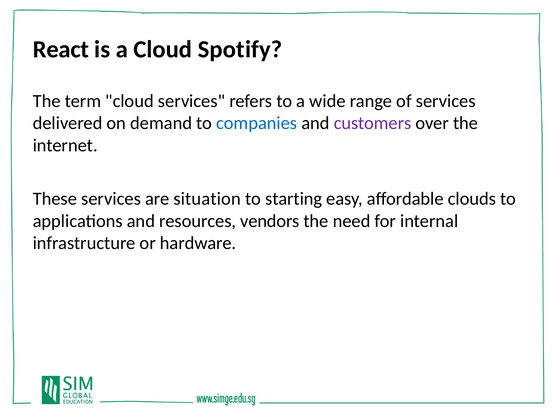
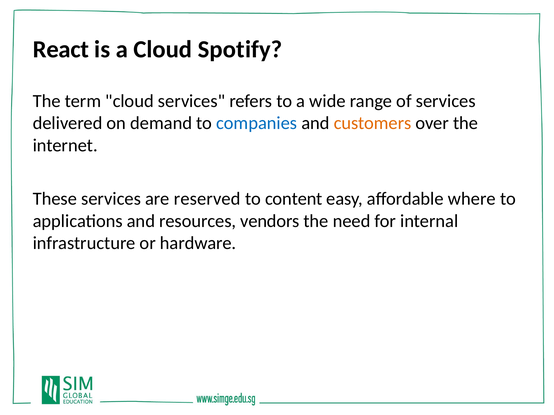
customers colour: purple -> orange (373, 123)
situation: situation -> reserved (207, 199)
starting: starting -> content (294, 199)
clouds: clouds -> where (472, 199)
